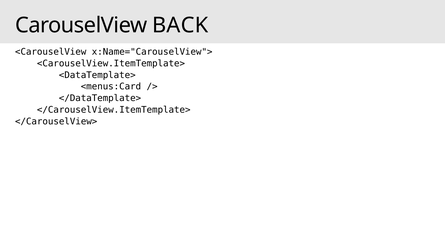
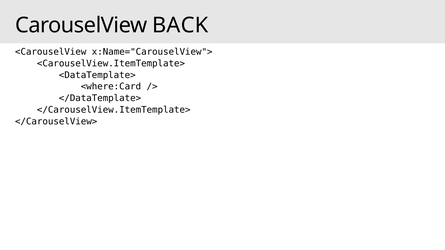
<menus:Card: <menus:Card -> <where:Card (111, 87)
